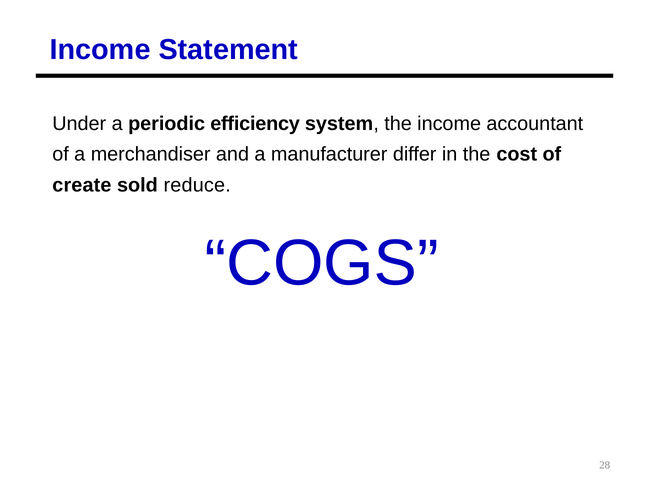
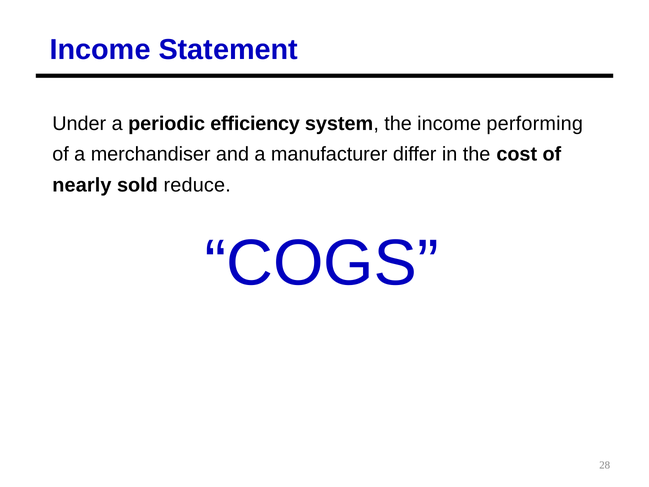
accountant: accountant -> performing (535, 123)
create: create -> nearly (82, 185)
